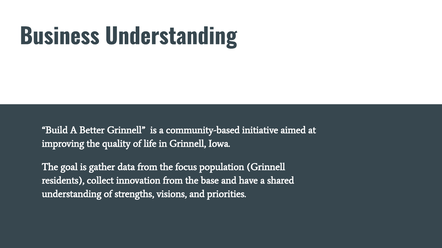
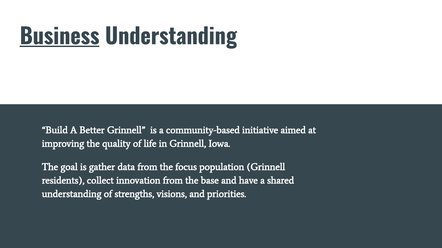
Business underline: none -> present (60, 37)
